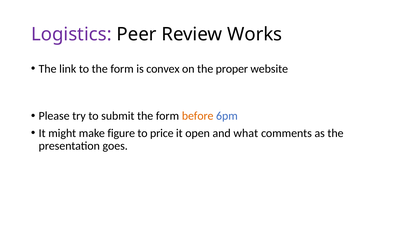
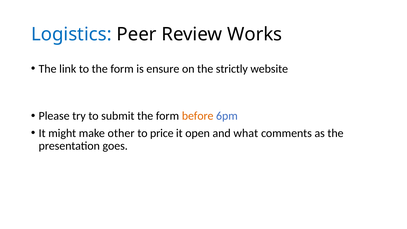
Logistics colour: purple -> blue (71, 34)
convex: convex -> ensure (163, 69)
proper: proper -> strictly (232, 69)
figure: figure -> other (121, 133)
